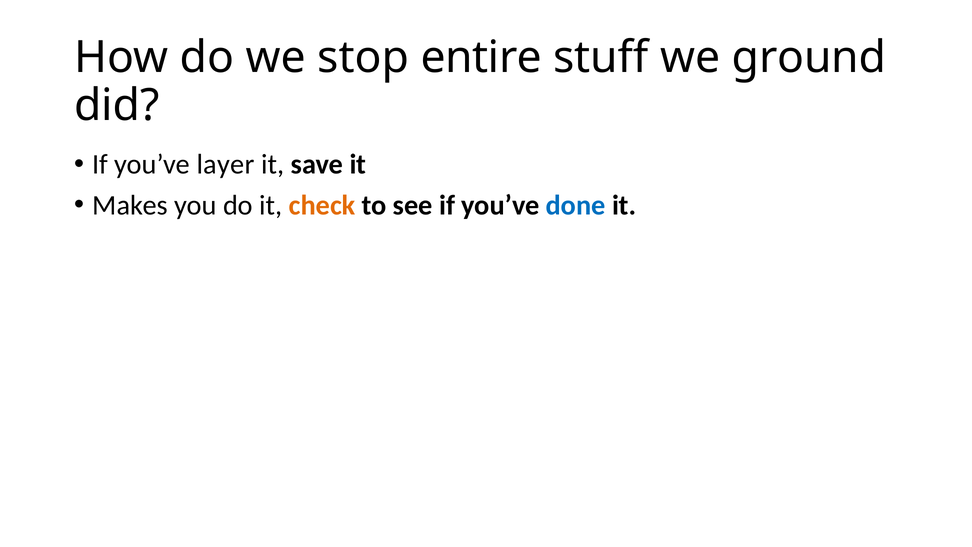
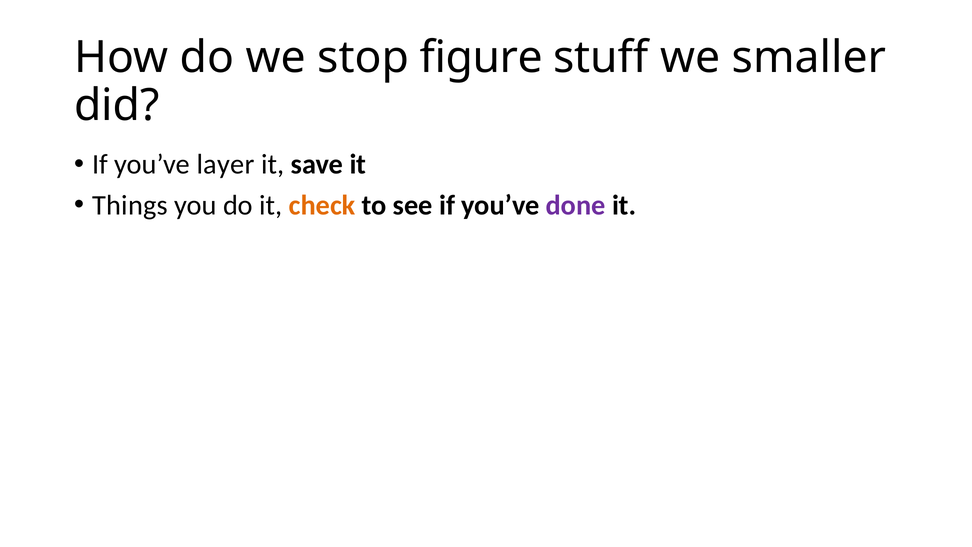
entire: entire -> figure (481, 58)
ground: ground -> smaller (809, 58)
Makes: Makes -> Things (130, 205)
done colour: blue -> purple (576, 205)
